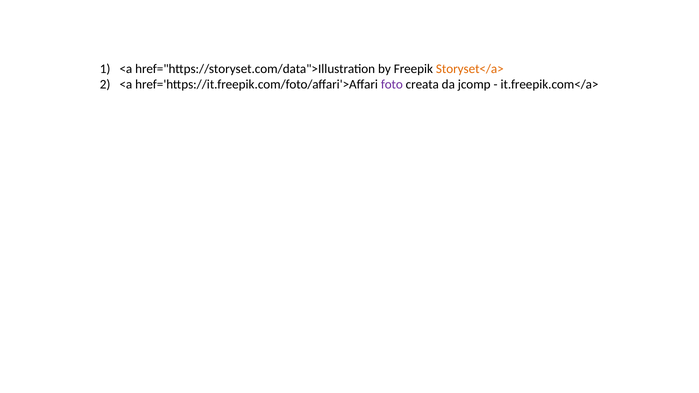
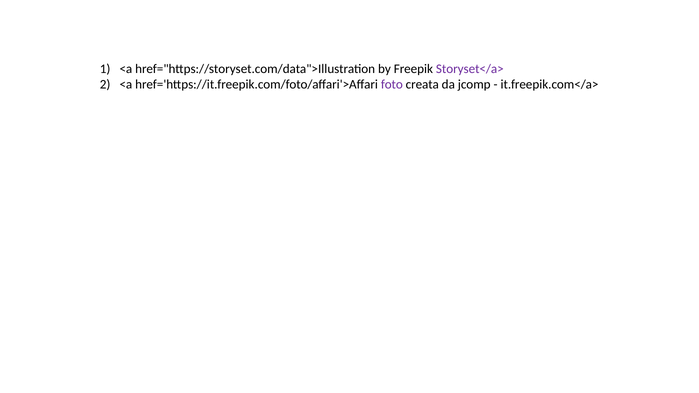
Storyset</a> colour: orange -> purple (470, 69)
